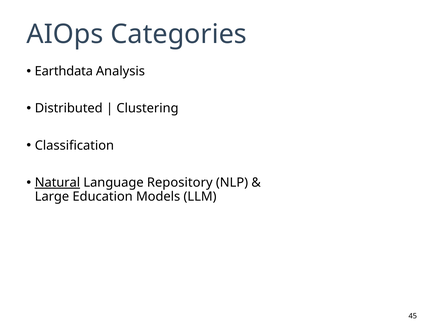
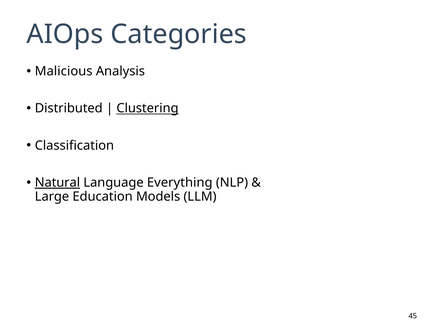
Earthdata: Earthdata -> Malicious (64, 71)
Clustering underline: none -> present (147, 108)
Repository: Repository -> Everything (180, 182)
